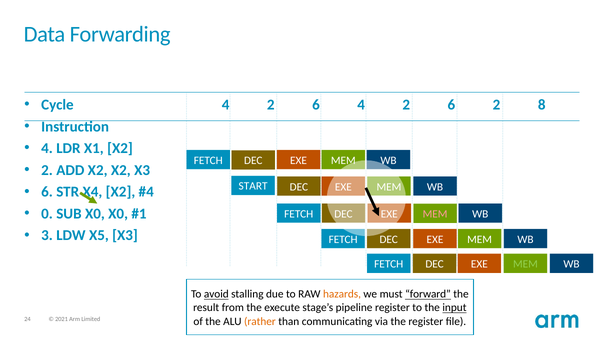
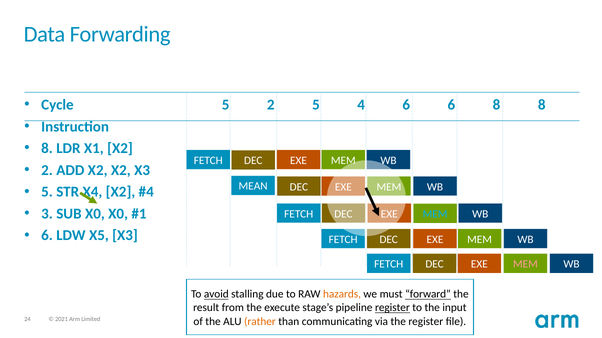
Cycle 4: 4 -> 5 (226, 105)
6: 6 -> 5 (316, 105)
2: 2 -> 6 (406, 105)
6 2: 2 -> 8 (497, 105)
4: 4 -> 8 (47, 149)
START: START -> MEAN (253, 187)
6: 6 -> 5 (47, 192)
0: 0 -> 3 (47, 214)
MEM colour: pink -> light blue (435, 214)
3: 3 -> 6 (47, 236)
MEM colour: light green -> pink (525, 265)
register underline: none -> present (392, 308)
input underline: present -> none (454, 308)
